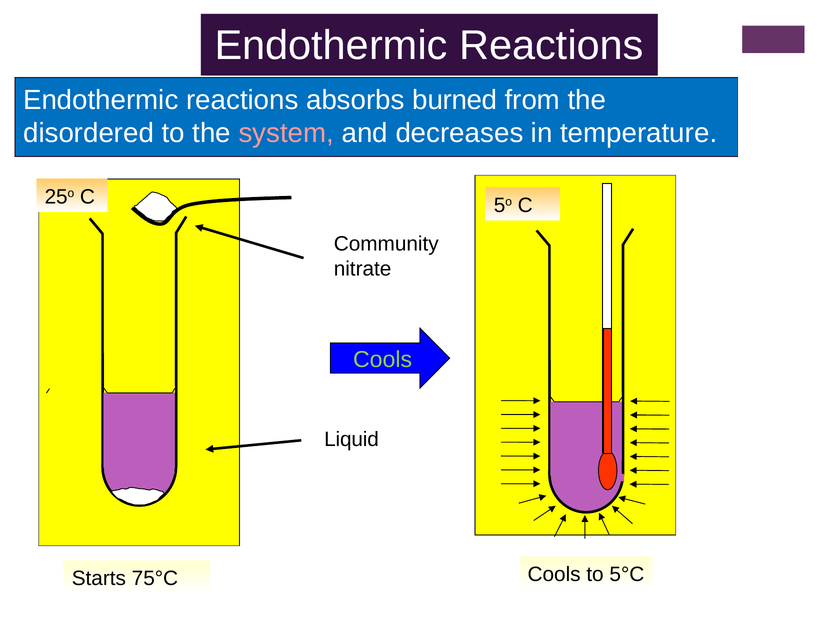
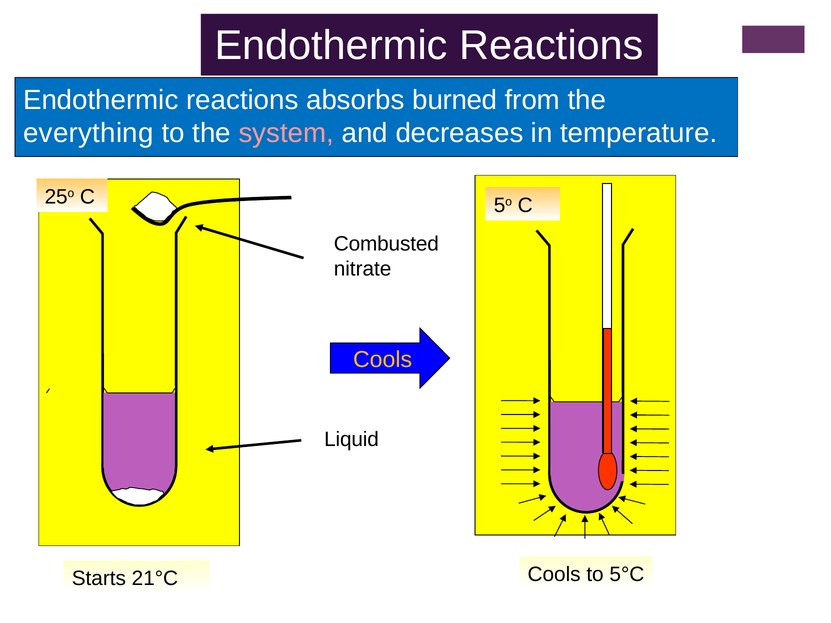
disordered: disordered -> everything (88, 133)
Community: Community -> Combusted (386, 244)
Cools colour: light green -> yellow (383, 360)
75°C: 75°C -> 21°C (155, 579)
